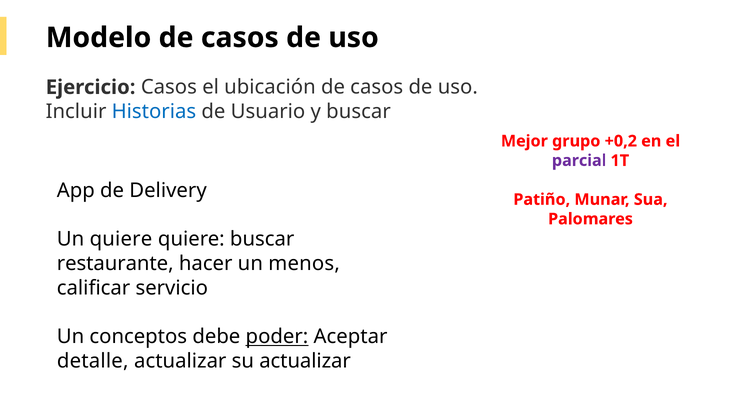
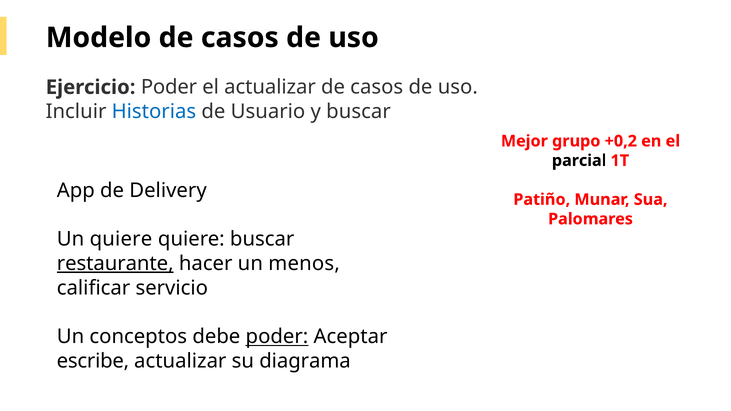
Ejercicio Casos: Casos -> Poder (169, 87)
el ubicación: ubicación -> actualizar (270, 87)
parcial colour: purple -> black (579, 161)
restaurante underline: none -> present (115, 264)
detalle: detalle -> escribe (93, 361)
su actualizar: actualizar -> diagrama (305, 361)
